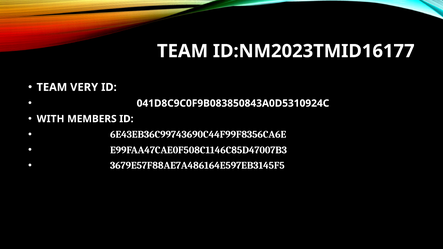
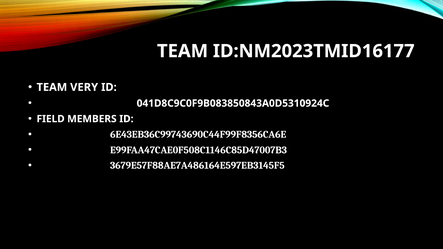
WITH: WITH -> FIELD (51, 119)
